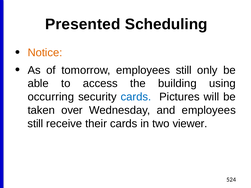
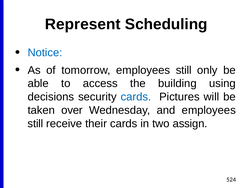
Presented: Presented -> Represent (83, 24)
Notice colour: orange -> blue (45, 53)
occurring: occurring -> decisions (51, 97)
viewer: viewer -> assign (190, 124)
